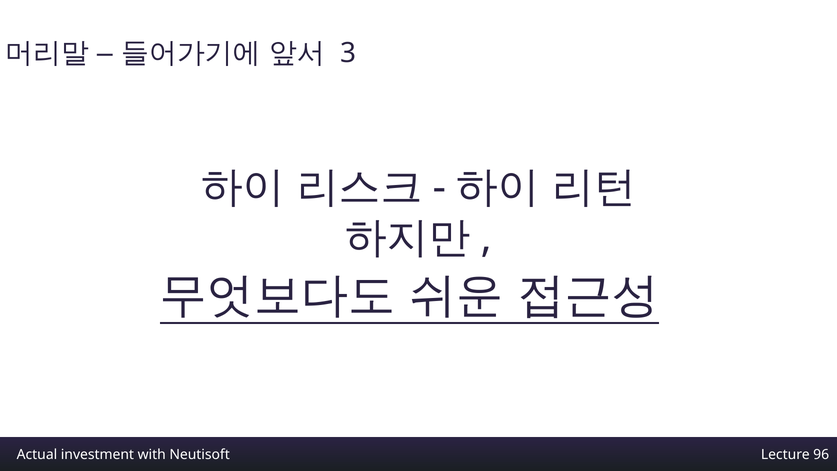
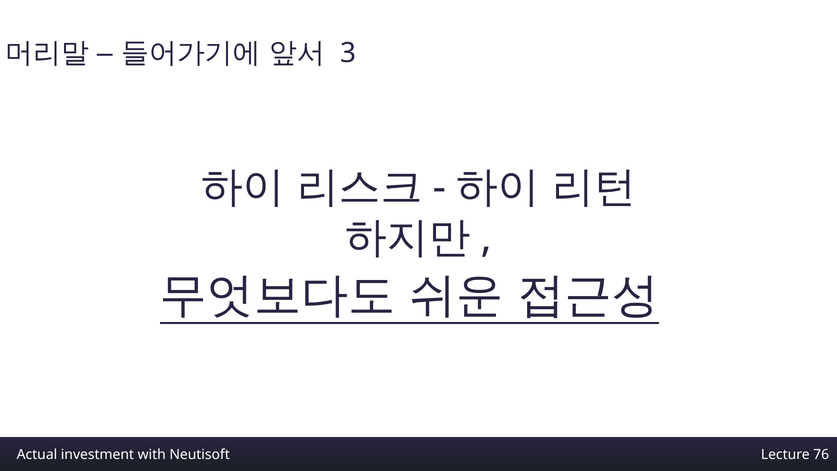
96: 96 -> 76 (821, 455)
